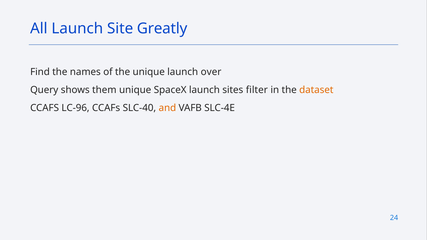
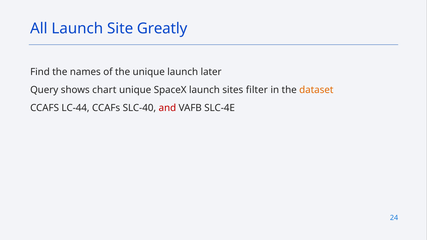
over: over -> later (211, 72)
them: them -> chart (104, 90)
LC-96: LC-96 -> LC-44 (76, 108)
and colour: orange -> red (167, 108)
